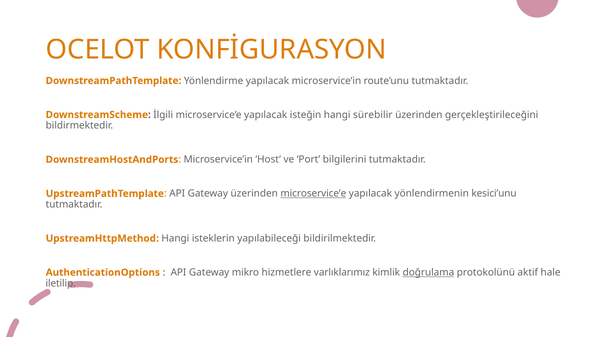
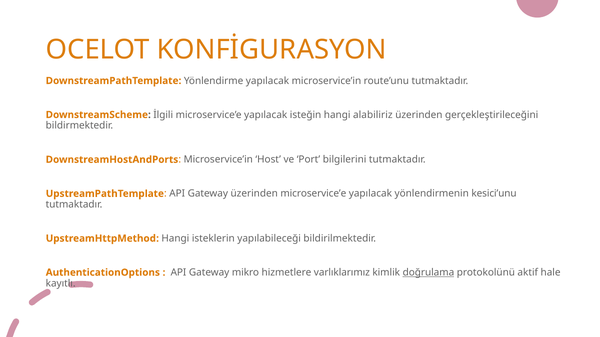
sürebilir: sürebilir -> alabiliriz (373, 115)
microservice’e underline: present -> none (313, 194)
iletilip: iletilip -> kayıtlı (61, 284)
